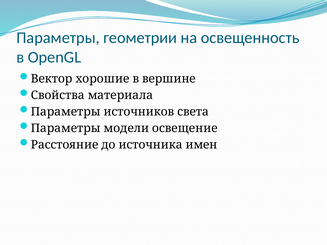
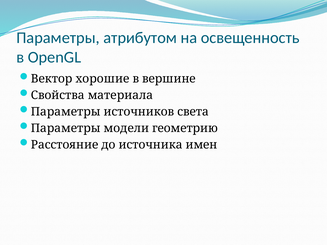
геометрии: геометрии -> атрибутом (140, 38)
освещение: освещение -> геометрию (185, 128)
